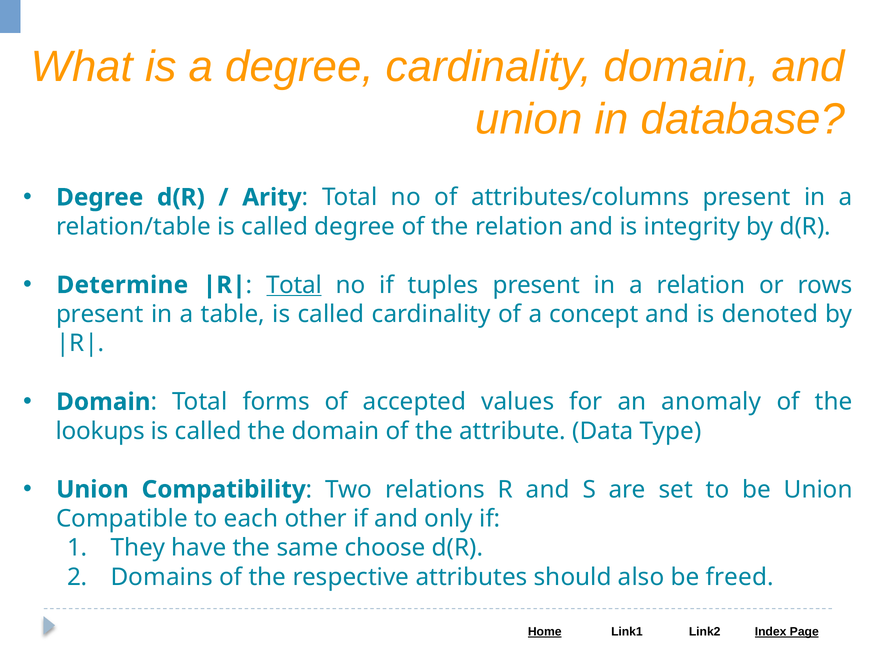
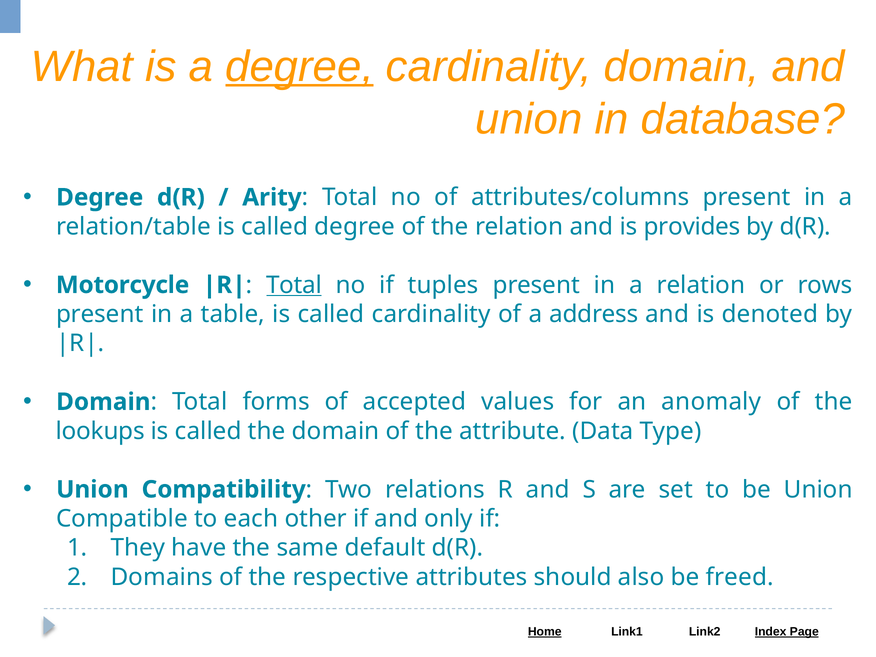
degree underline: none -> present (299, 67)
integrity: integrity -> provides (692, 227)
Determine: Determine -> Motorcycle (123, 285)
concept: concept -> address (594, 314)
choose: choose -> default (385, 548)
